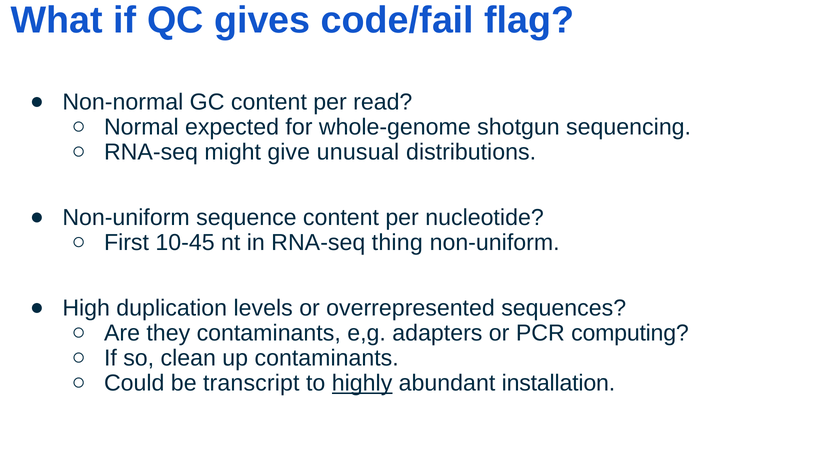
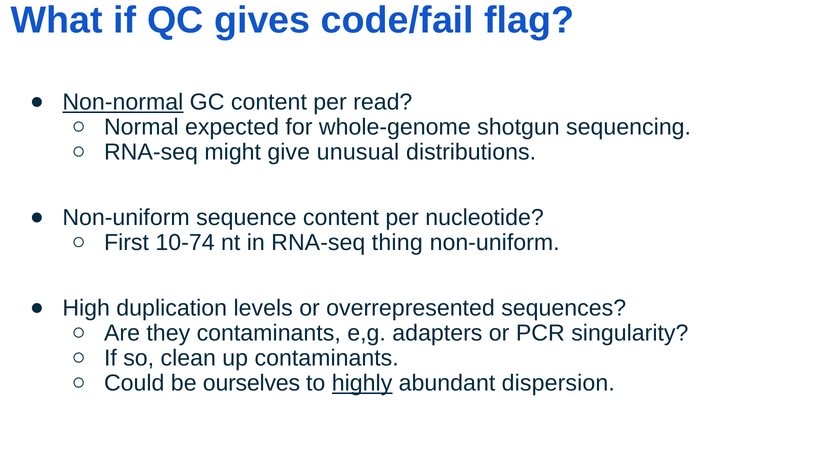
Non-normal underline: none -> present (123, 102)
10-45: 10-45 -> 10-74 (185, 243)
computing: computing -> singularity (630, 334)
transcript: transcript -> ourselves (251, 384)
installation: installation -> dispersion (558, 384)
